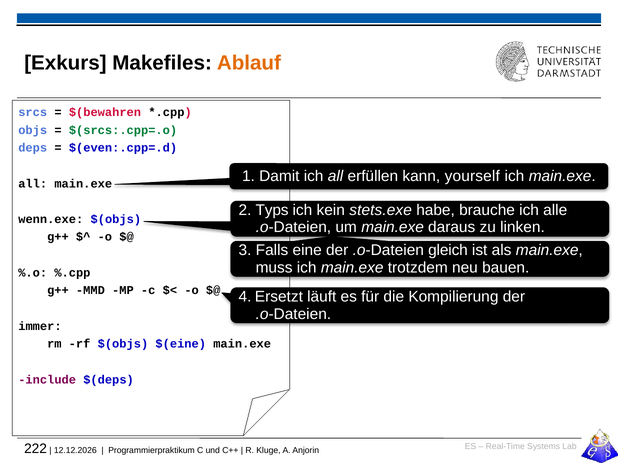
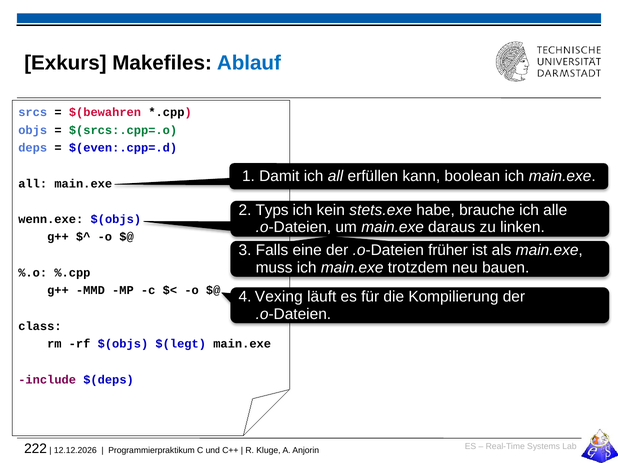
Ablauf colour: orange -> blue (249, 63)
yourself: yourself -> boolean (472, 176)
gleich: gleich -> früher (448, 251)
Ersetzt: Ersetzt -> Vexing (279, 297)
immer: immer -> class (40, 326)
$(eine: $(eine -> $(legt (181, 344)
